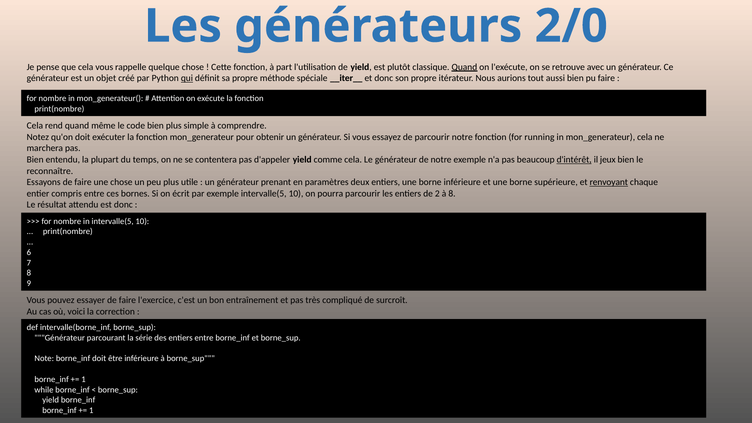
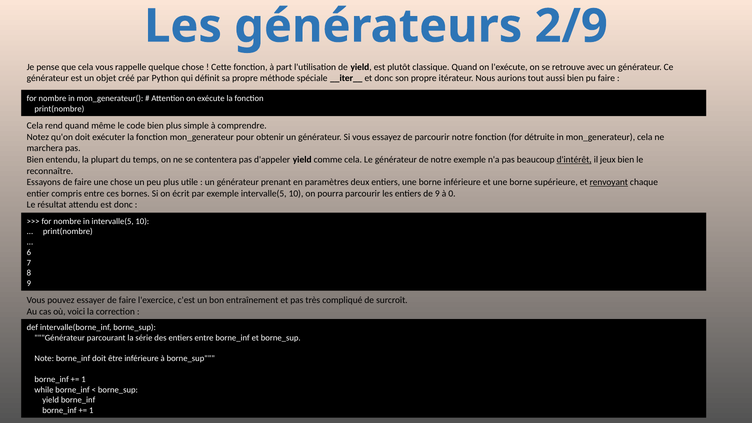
2/0: 2/0 -> 2/9 (571, 26)
Quand underline: present -> none (464, 67)
qui underline: present -> none (187, 78)
running: running -> détruite (540, 137)
de 2: 2 -> 9 (437, 193)
à 8: 8 -> 0 (452, 193)
